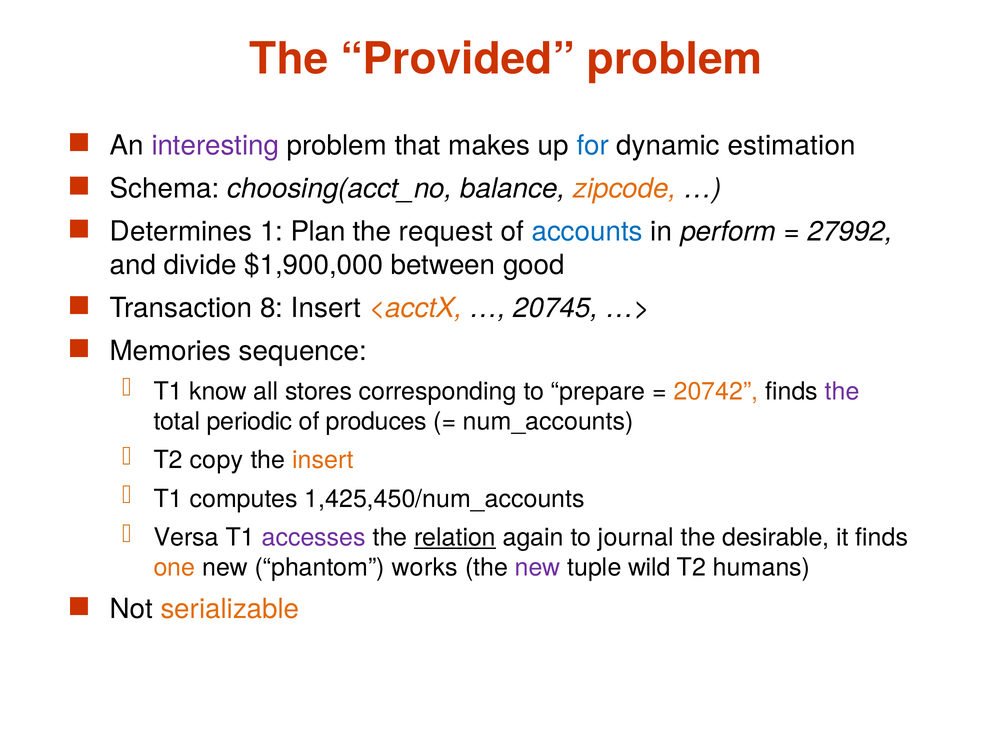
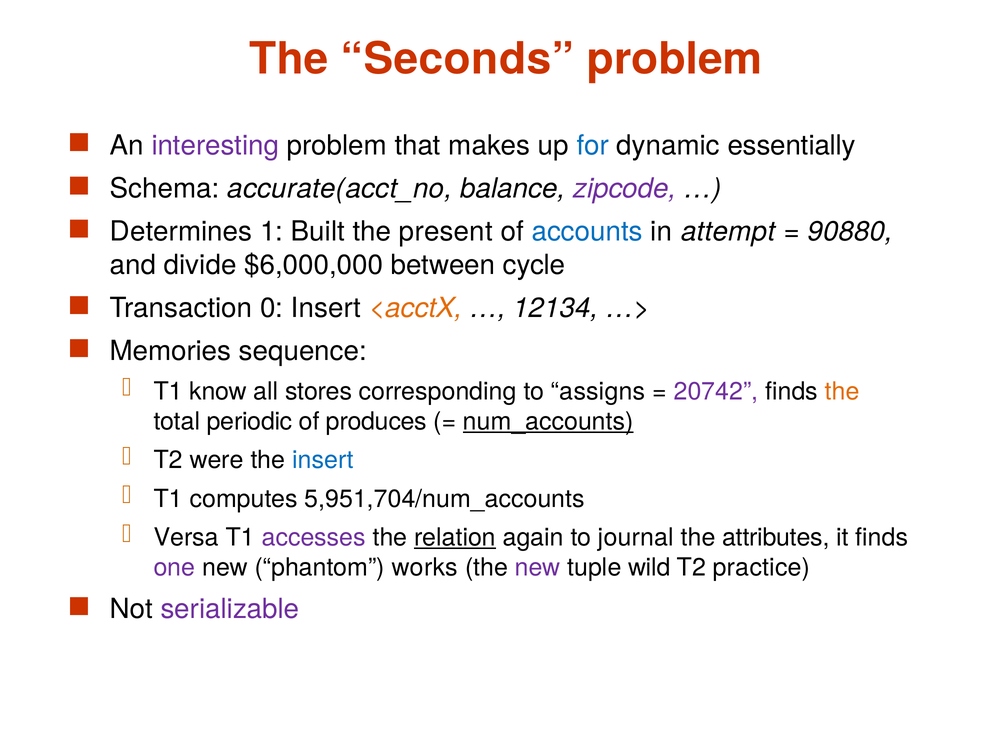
Provided: Provided -> Seconds (457, 59)
estimation: estimation -> essentially (792, 145)
choosing(acct_no: choosing(acct_no -> accurate(acct_no (340, 188)
zipcode colour: orange -> purple (625, 188)
Plan: Plan -> Built (318, 231)
request: request -> present (446, 231)
perform: perform -> attempt (728, 231)
27992: 27992 -> 90880 (850, 231)
$1,900,000: $1,900,000 -> $6,000,000 (314, 265)
good: good -> cycle (534, 265)
8: 8 -> 0 (272, 308)
20745: 20745 -> 12134 (556, 308)
prepare: prepare -> assigns (598, 391)
20742 colour: orange -> purple (716, 391)
the colour: purple -> orange (842, 391)
num_accounts underline: none -> present (548, 421)
copy: copy -> were (217, 460)
insert colour: orange -> blue (323, 460)
1,425,450/num_accounts: 1,425,450/num_accounts -> 5,951,704/num_accounts (445, 498)
desirable: desirable -> attributes (776, 537)
one colour: orange -> purple (174, 567)
humans: humans -> practice (762, 567)
serializable colour: orange -> purple (230, 609)
